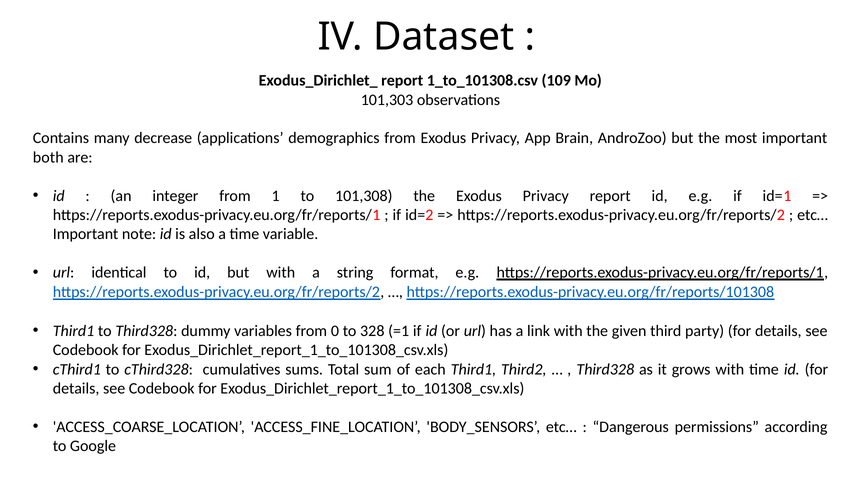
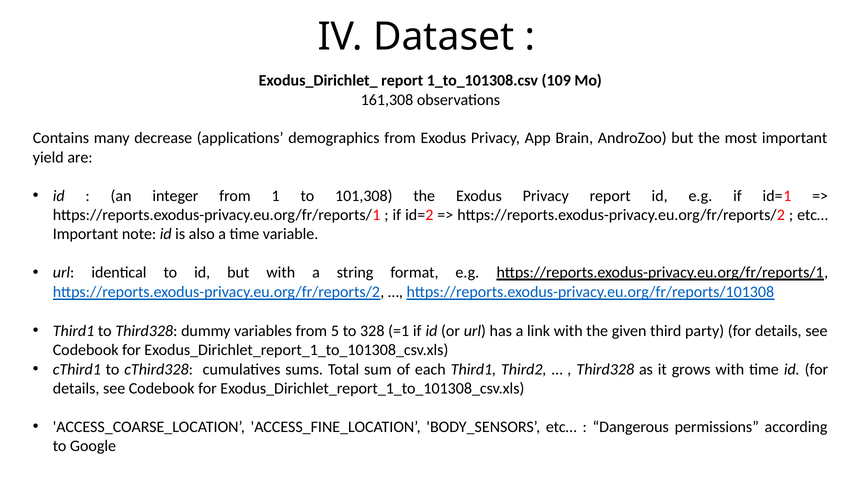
101,303: 101,303 -> 161,308 (387, 100)
both: both -> yield (48, 157)
0: 0 -> 5 (335, 331)
